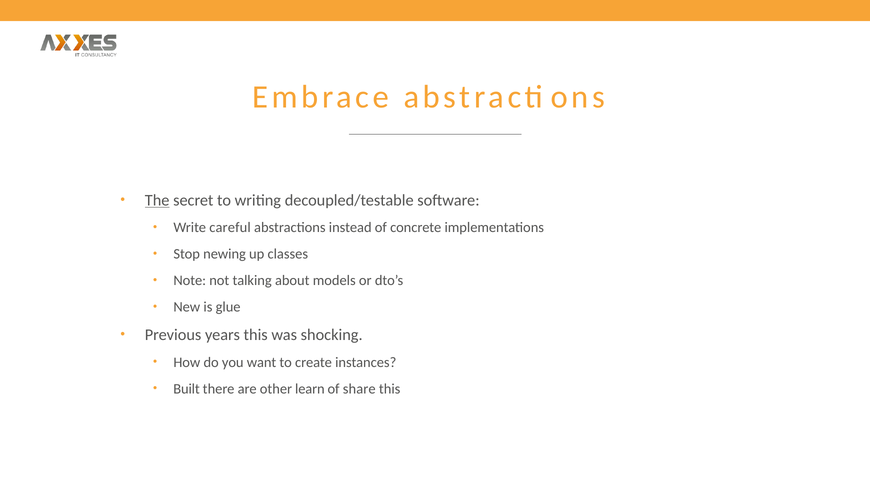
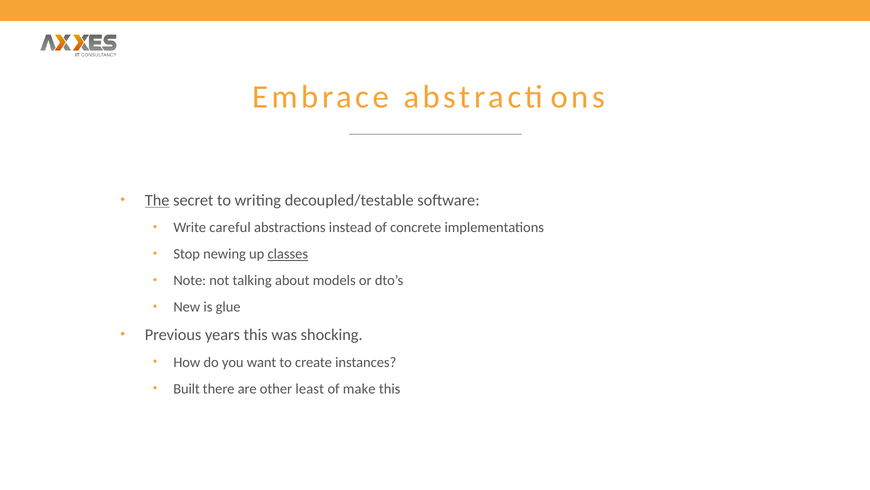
classes underline: none -> present (288, 254)
learn: learn -> least (310, 388)
share: share -> make (359, 388)
